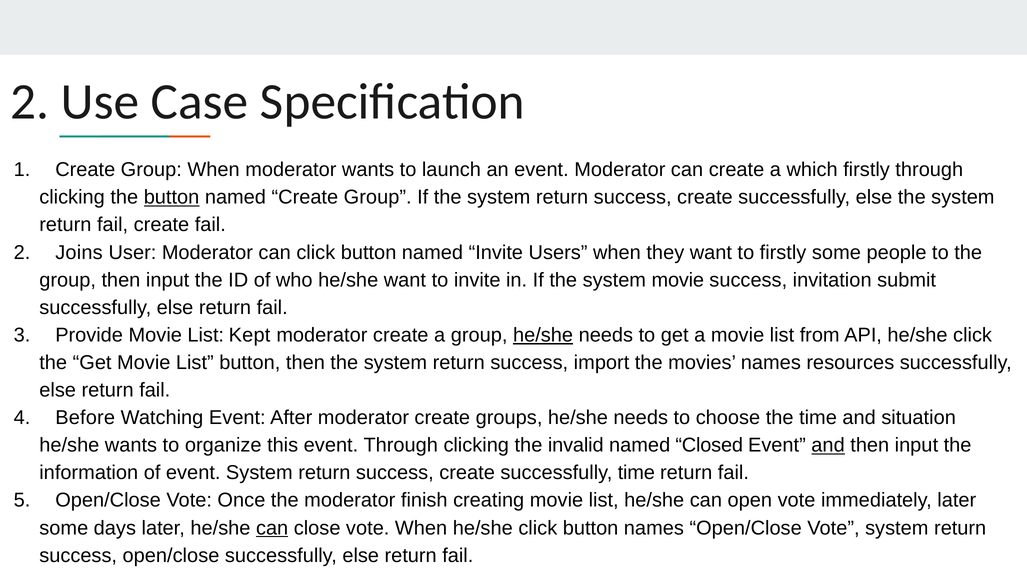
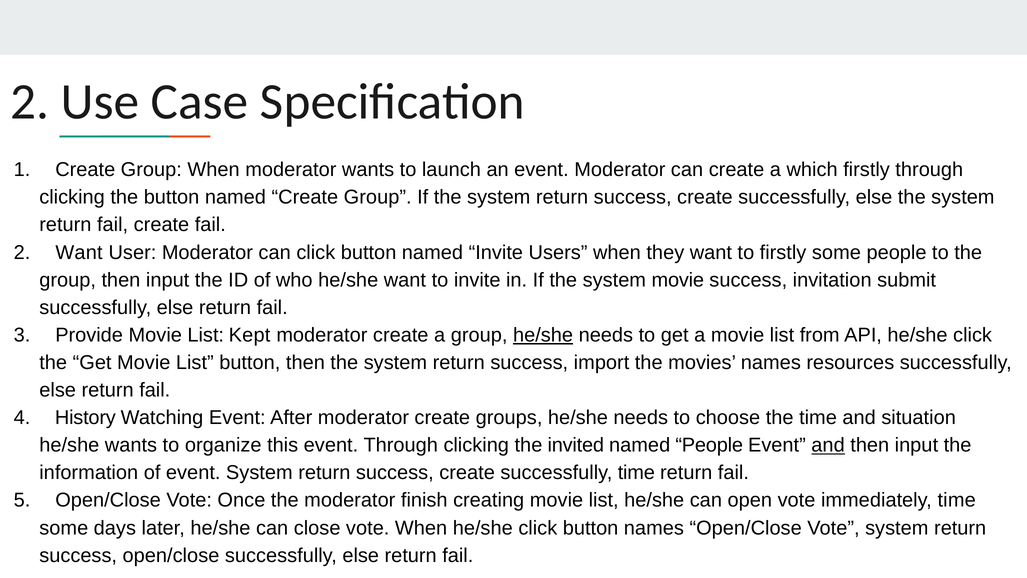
button underline: present -> none (172, 197)
2 Joins: Joins -> Want (79, 252)
Before: Before -> History (85, 418)
invalid: invalid -> invited (576, 445)
named Closed: Closed -> People (709, 445)
immediately later: later -> time (957, 500)
can underline: present -> none (272, 528)
